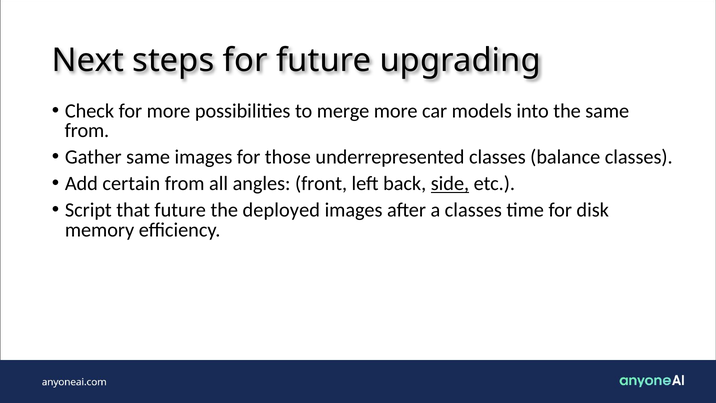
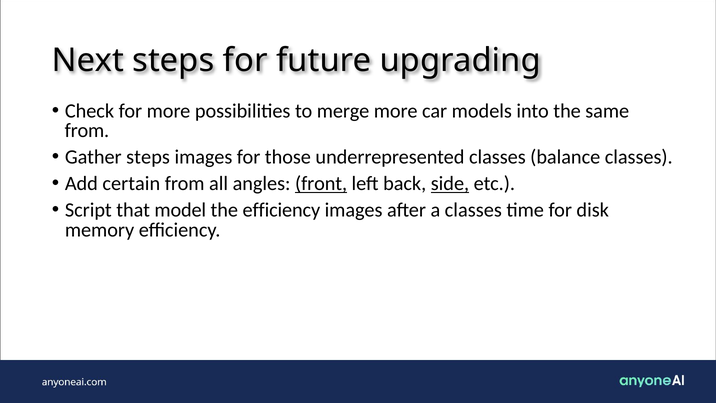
Gather same: same -> steps (148, 157)
front underline: none -> present (321, 184)
that future: future -> model (180, 210)
the deployed: deployed -> efficiency (281, 210)
